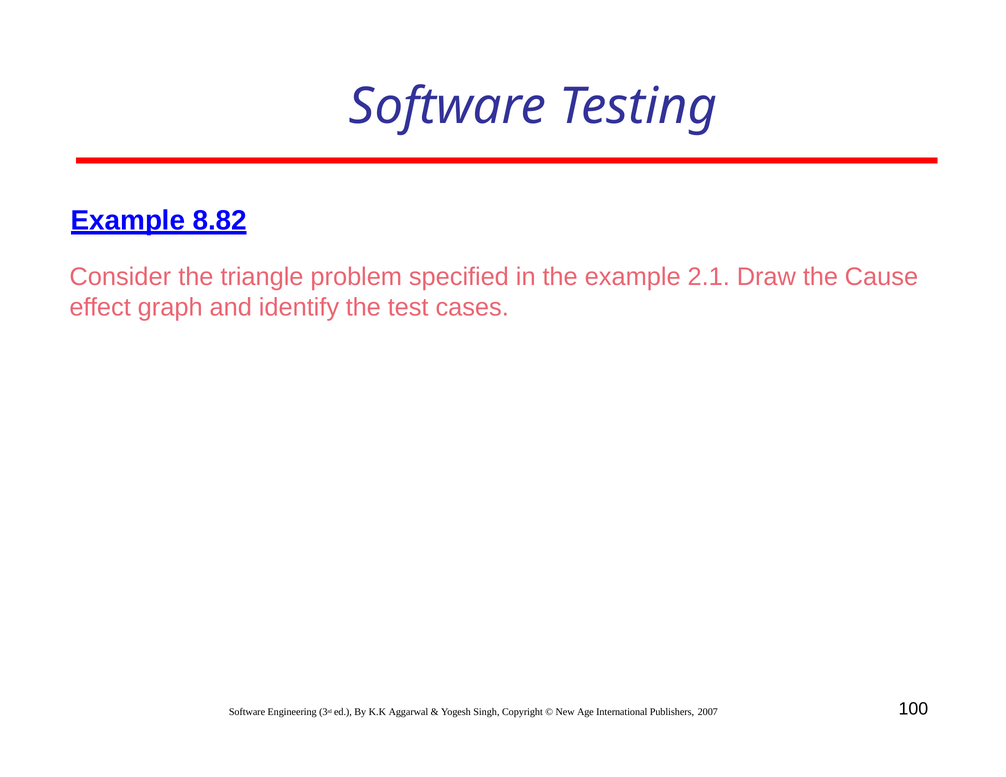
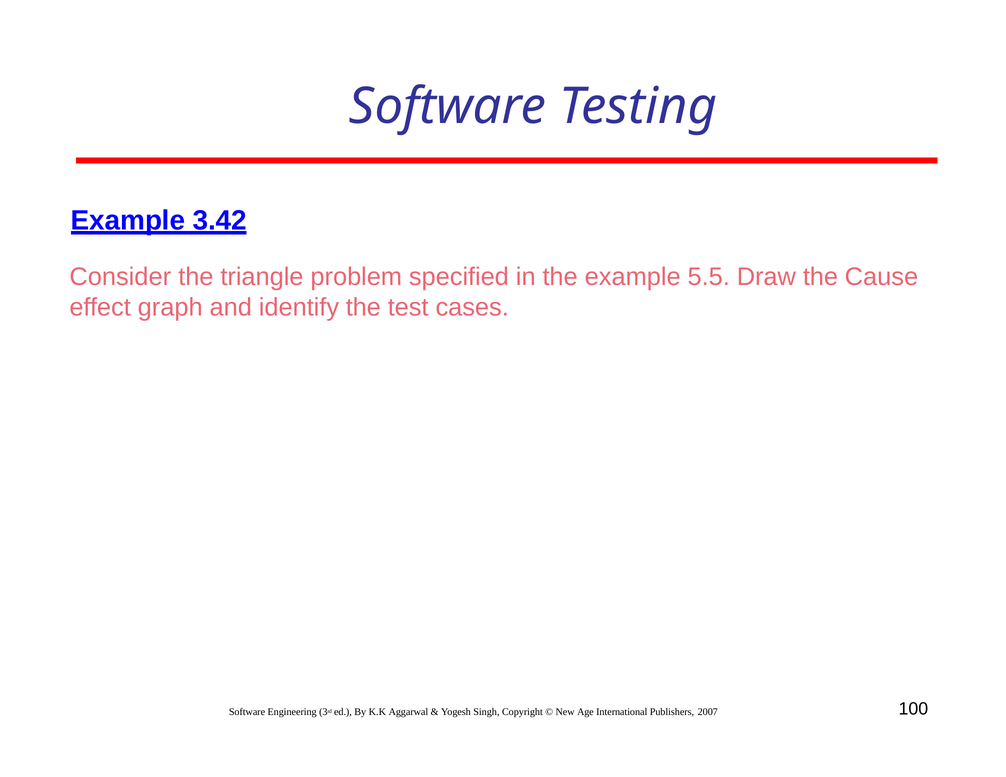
8.82: 8.82 -> 3.42 (220, 221)
2.1: 2.1 -> 5.5 (709, 277)
